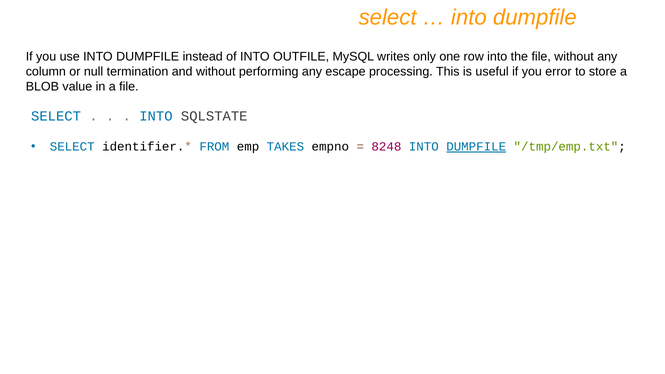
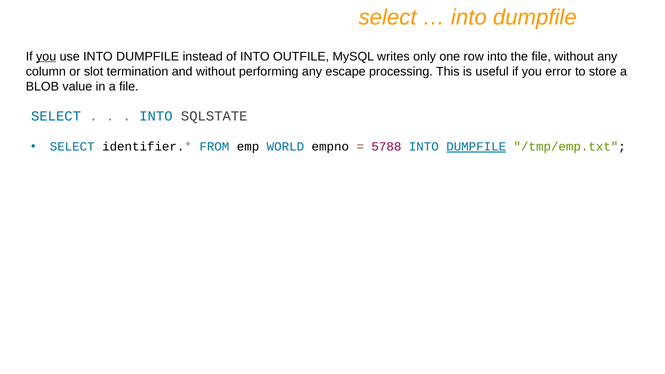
you underline: none -> present (46, 57)
null: null -> slot (94, 71)
TAKES: TAKES -> WORLD (285, 147)
8248: 8248 -> 5788 (386, 147)
